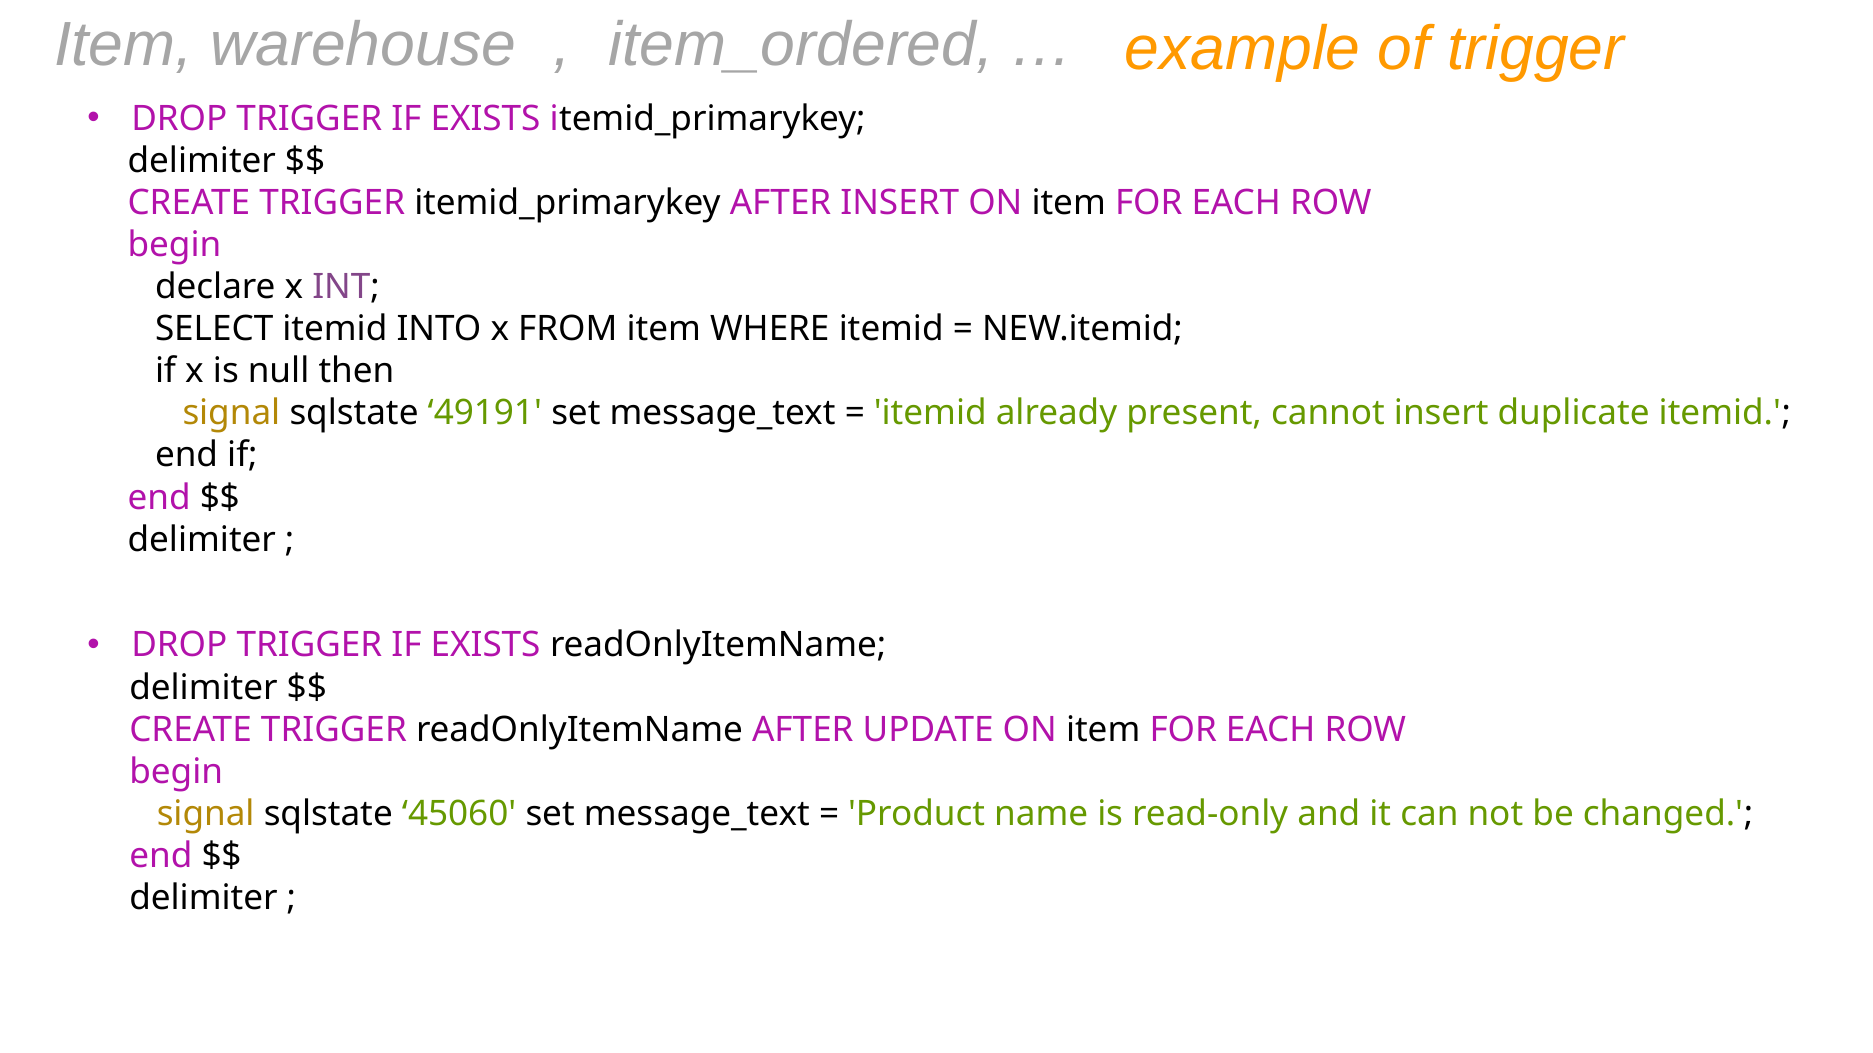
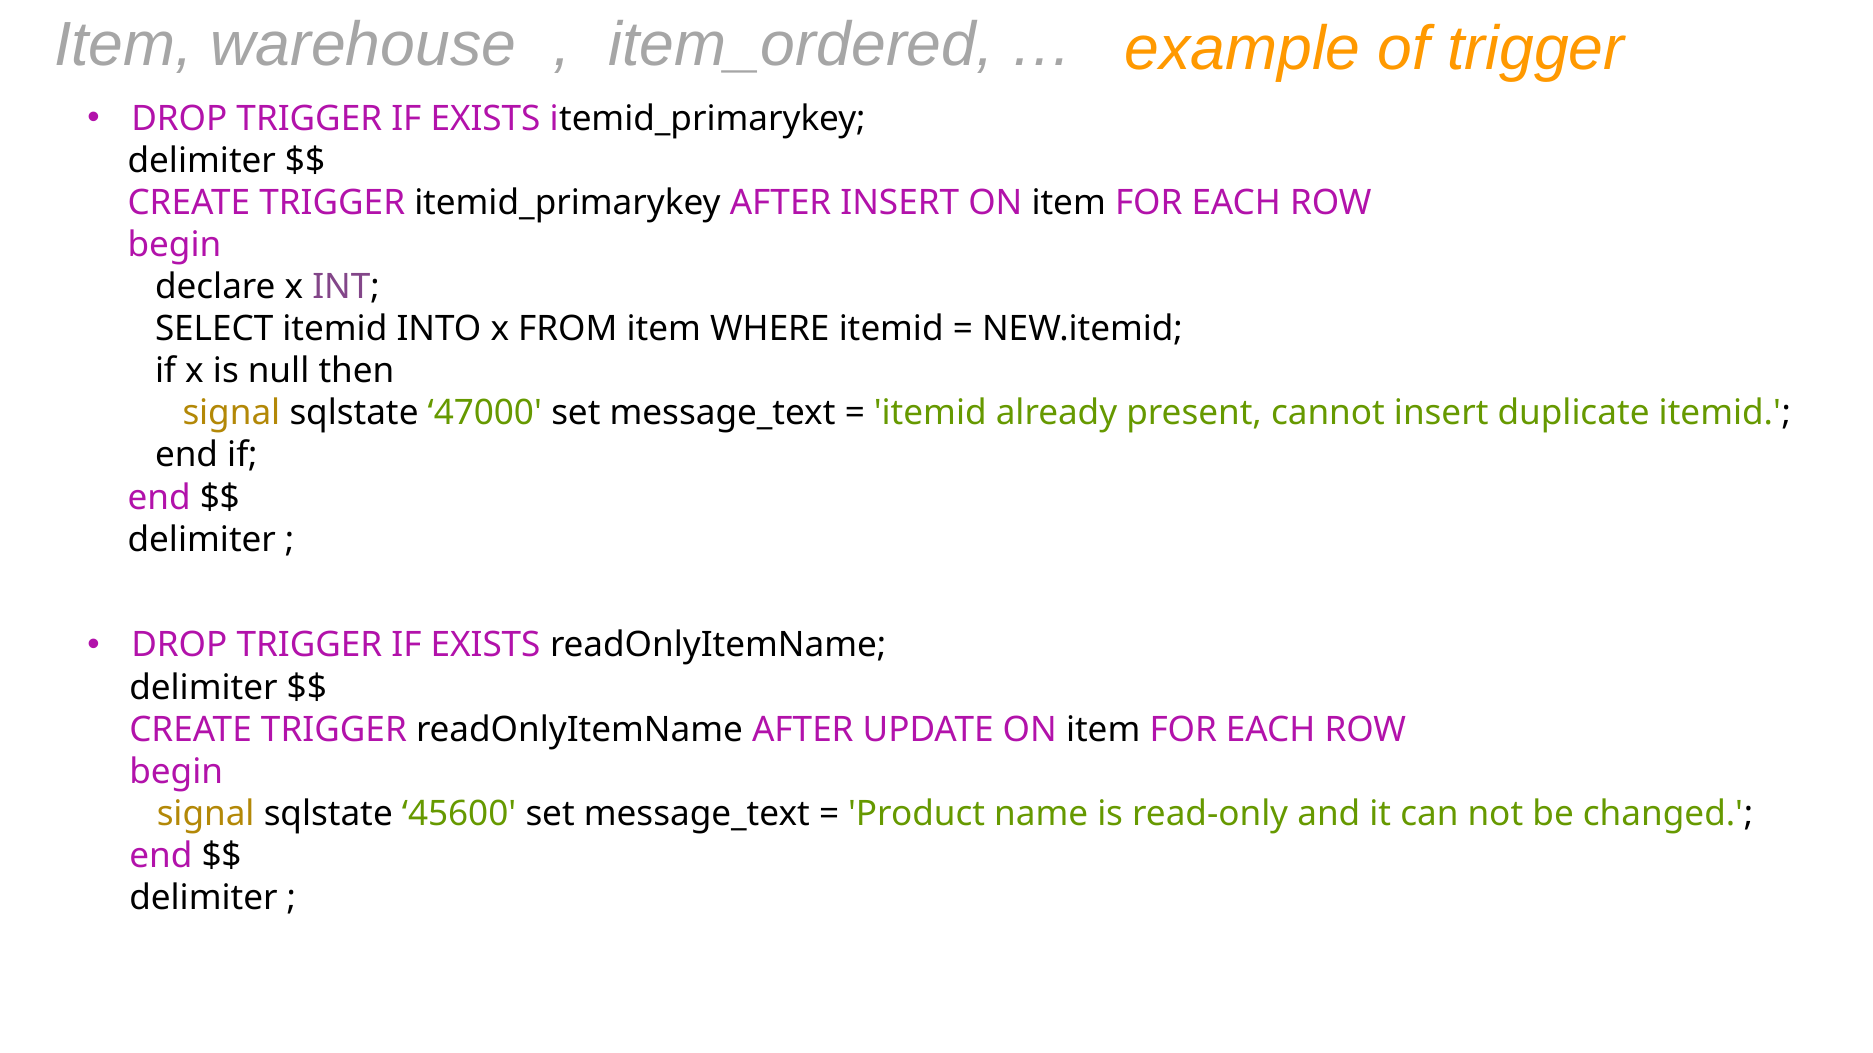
49191: 49191 -> 47000 (485, 413)
45060: 45060 -> 45600 (459, 814)
